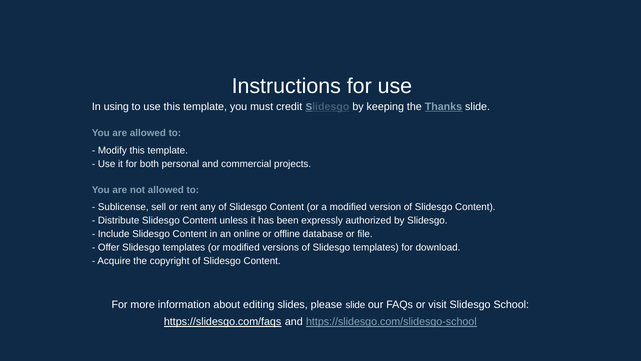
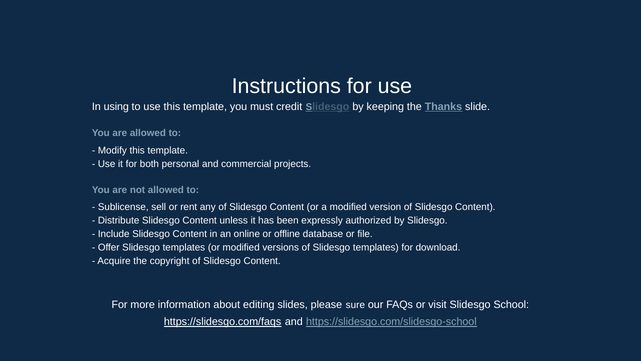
please slide: slide -> sure (355, 305)
